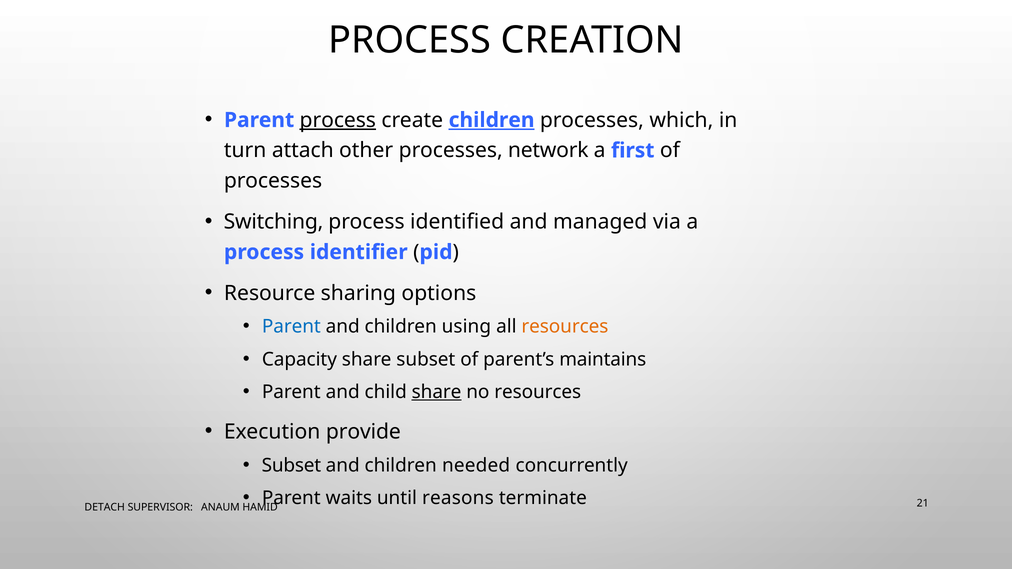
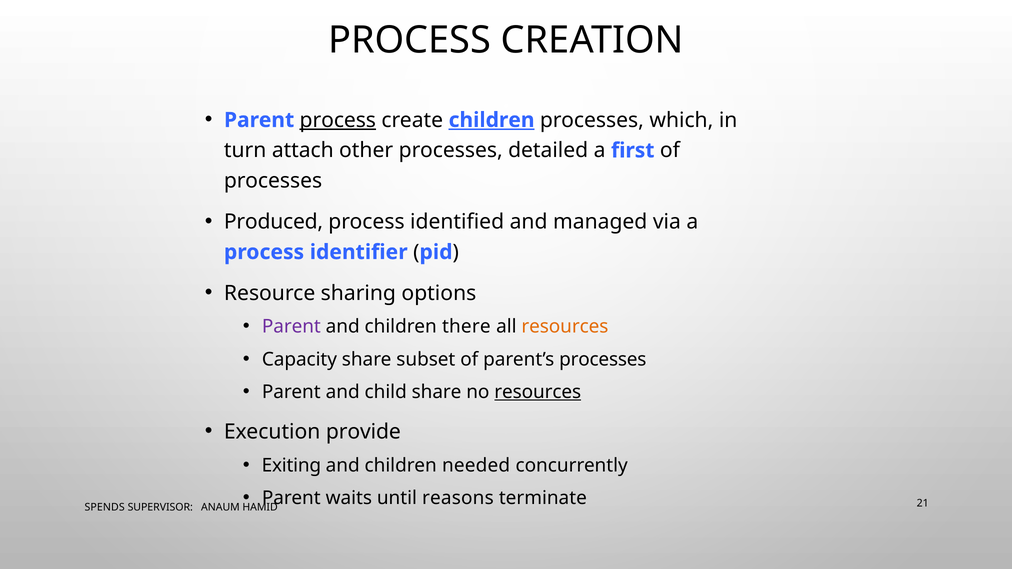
network: network -> detailed (548, 151)
Switching: Switching -> Produced (274, 222)
Parent colour: blue -> purple (291, 327)
using: using -> there (466, 327)
parent’s maintains: maintains -> processes (603, 359)
share underline: present -> none (437, 392)
resources underline: none -> present (538, 392)
Subset: Subset -> Exiting (291, 466)
DETACH: DETACH -> SPENDS (105, 508)
